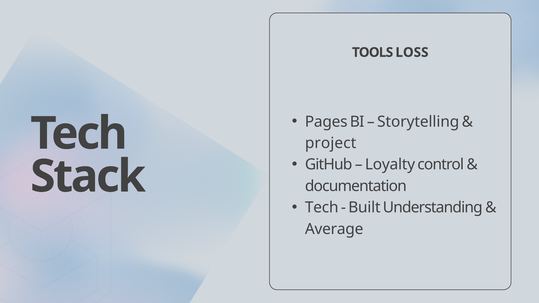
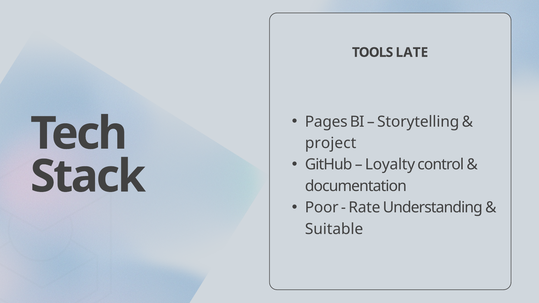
LOSS: LOSS -> LATE (412, 52)
Tech: Tech -> Poor (322, 208)
Built: Built -> Rate (364, 208)
Average: Average -> Suitable (334, 229)
